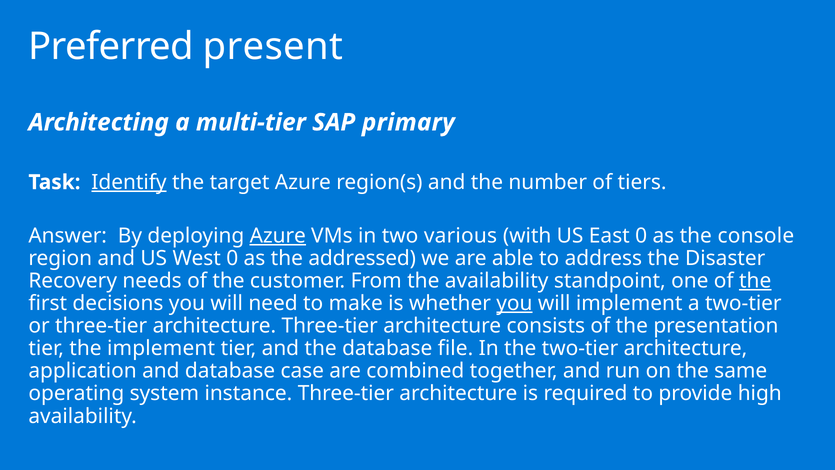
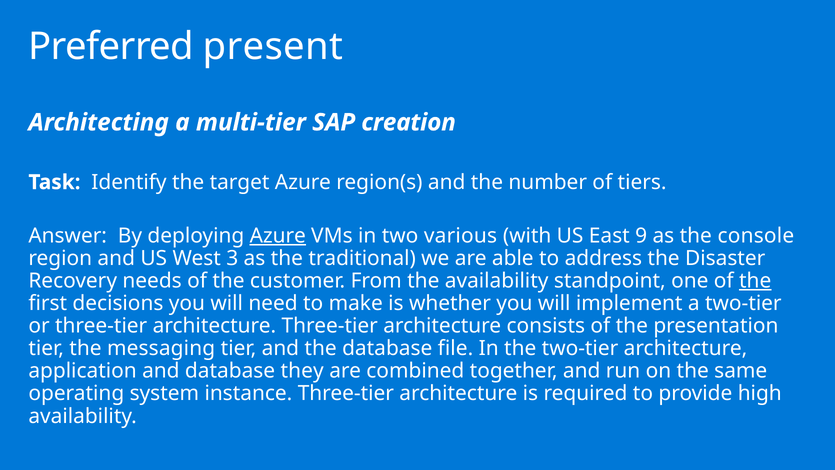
primary: primary -> creation (409, 122)
Identify underline: present -> none (129, 182)
East 0: 0 -> 9 (641, 236)
West 0: 0 -> 3 (232, 258)
addressed: addressed -> traditional (362, 258)
you underline: present -> none (514, 303)
the implement: implement -> messaging (161, 348)
case: case -> they (302, 371)
